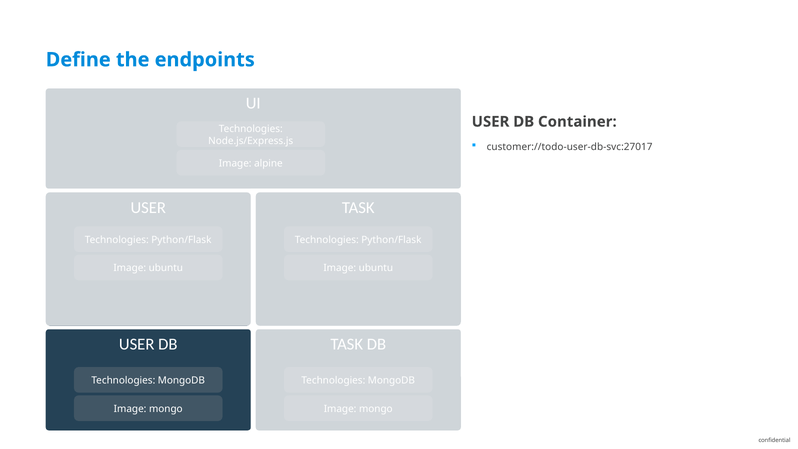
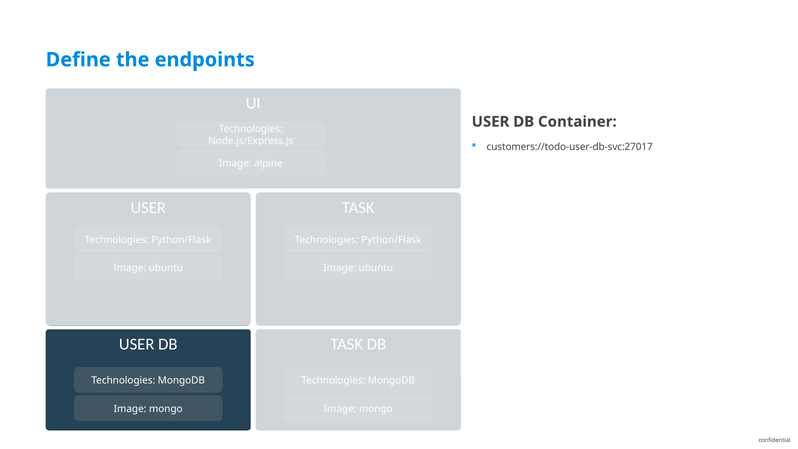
customer://todo-user-db-svc:27017: customer://todo-user-db-svc:27017 -> customers://todo-user-db-svc:27017 (570, 147)
